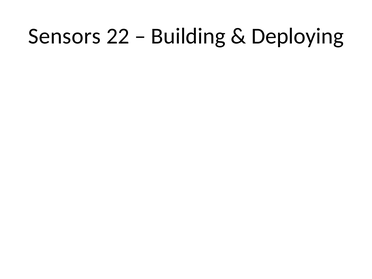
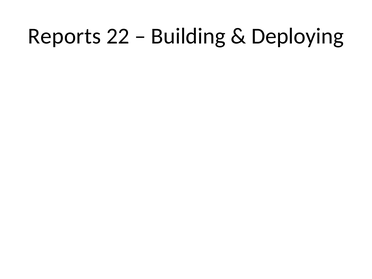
Sensors: Sensors -> Reports (64, 36)
